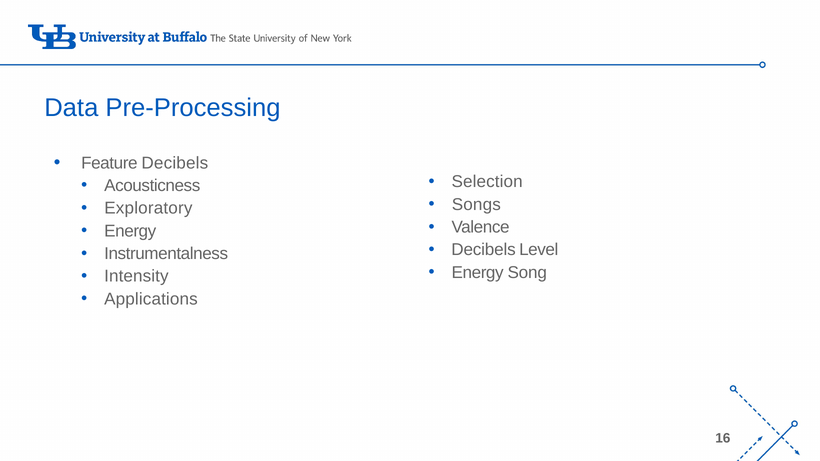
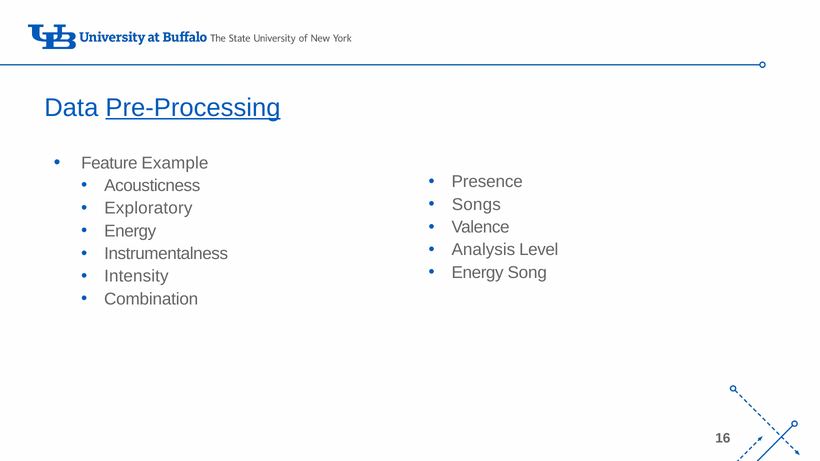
Pre-Processing underline: none -> present (193, 108)
Feature Decibels: Decibels -> Example (175, 163)
Selection: Selection -> Presence (487, 182)
Decibels: Decibels -> Analysis (483, 250)
Applications: Applications -> Combination (151, 299)
